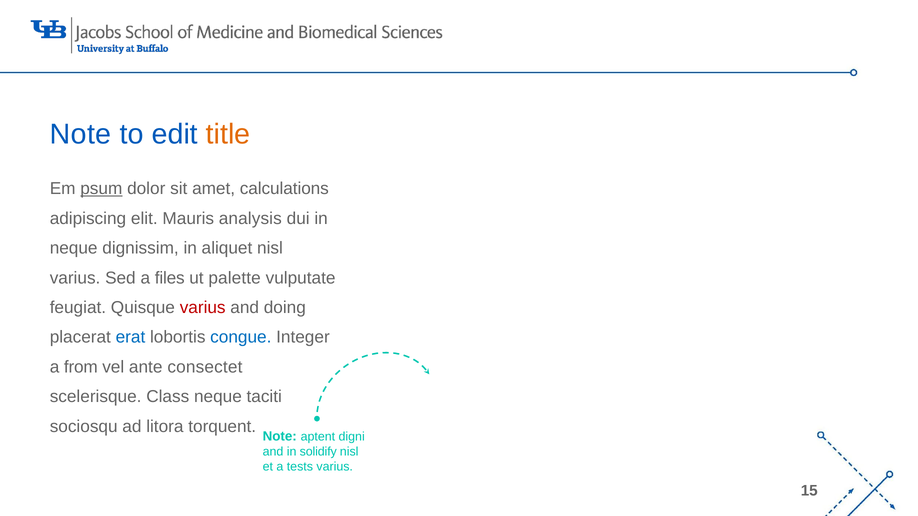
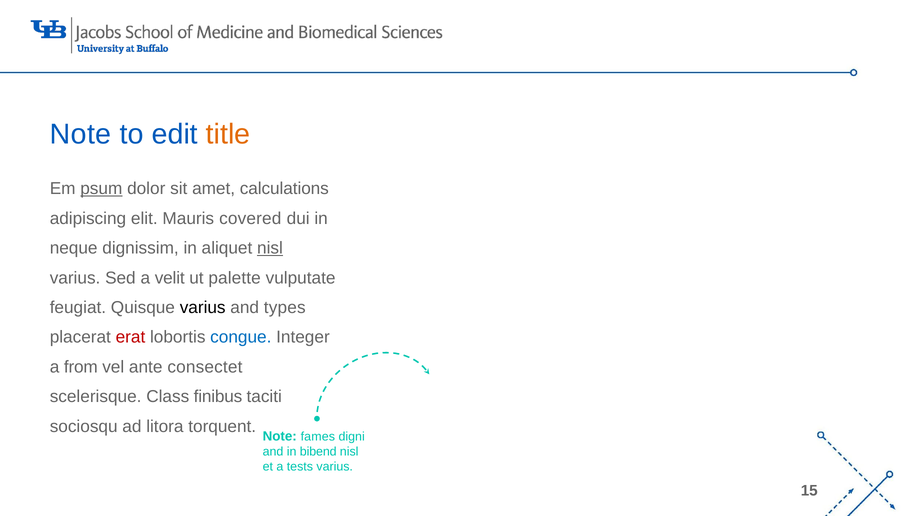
analysis: analysis -> covered (250, 219)
nisl underline: none -> present (270, 248)
files: files -> velit (170, 278)
varius colour: red -> black (203, 308)
doing: doing -> types (285, 308)
erat colour: blue -> red (130, 338)
Class neque: neque -> finibus (218, 397)
aptent: aptent -> fames (318, 437)
solidify: solidify -> bibend (318, 452)
